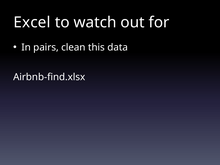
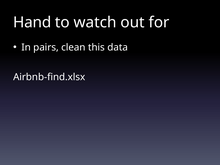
Excel: Excel -> Hand (32, 22)
